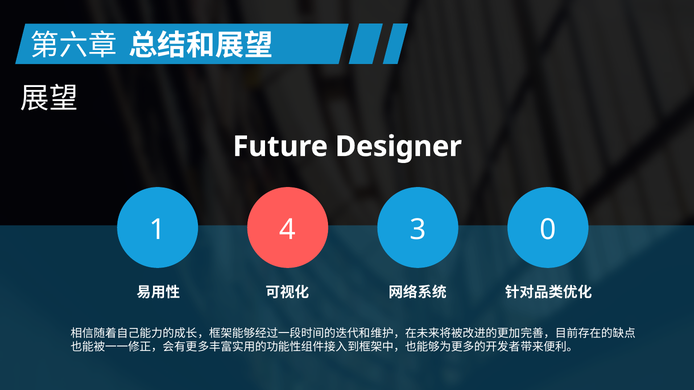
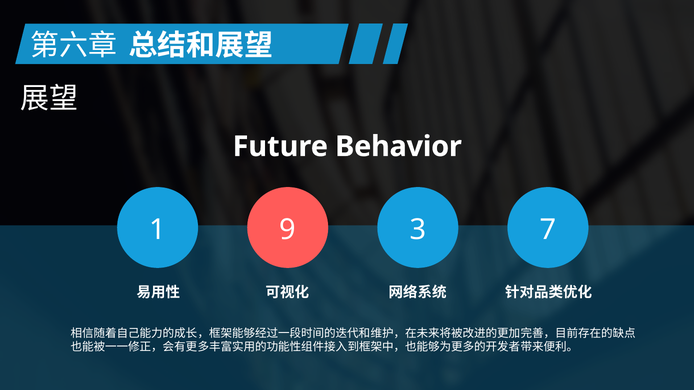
Designer: Designer -> Behavior (398, 147)
4: 4 -> 9 (288, 230)
0: 0 -> 7 (548, 230)
